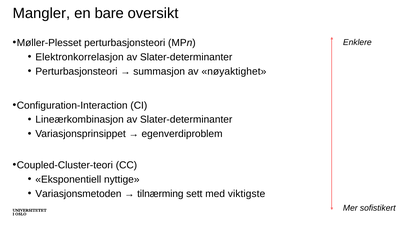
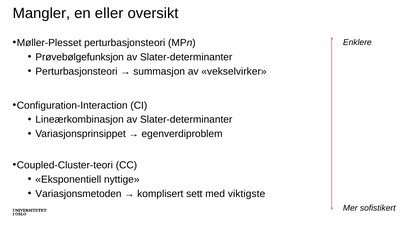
bare: bare -> eller (109, 13)
Elektronkorrelasjon: Elektronkorrelasjon -> Prøvebølgefunksjon (80, 57)
nøyaktighet: nøyaktighet -> vekselvirker (234, 71)
tilnærming: tilnærming -> komplisert (160, 194)
